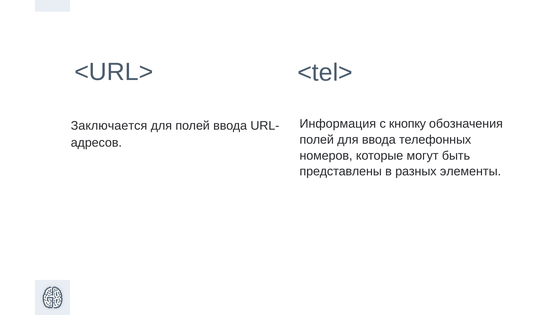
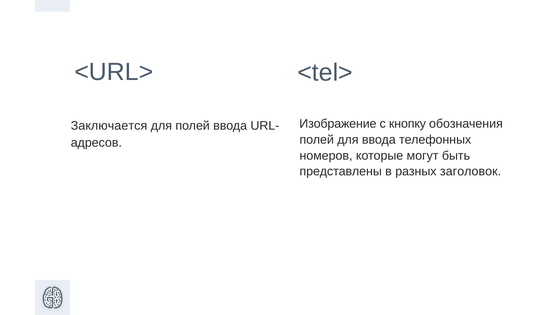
Информация: Информация -> Изображение (338, 124)
элементы: элементы -> заголовок (471, 172)
